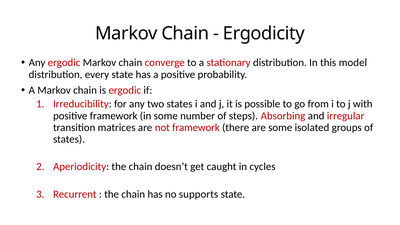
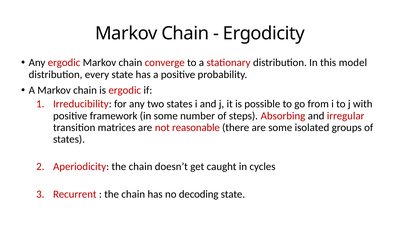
not framework: framework -> reasonable (196, 127)
supports: supports -> decoding (199, 194)
